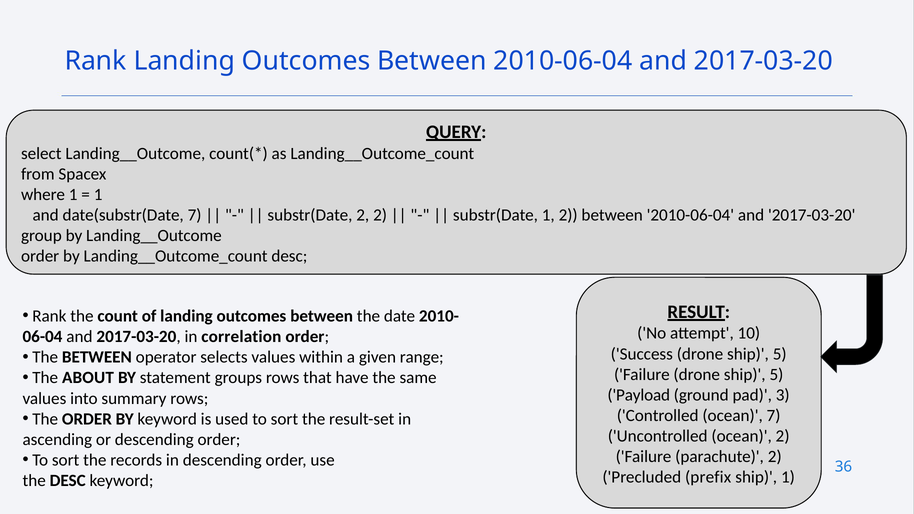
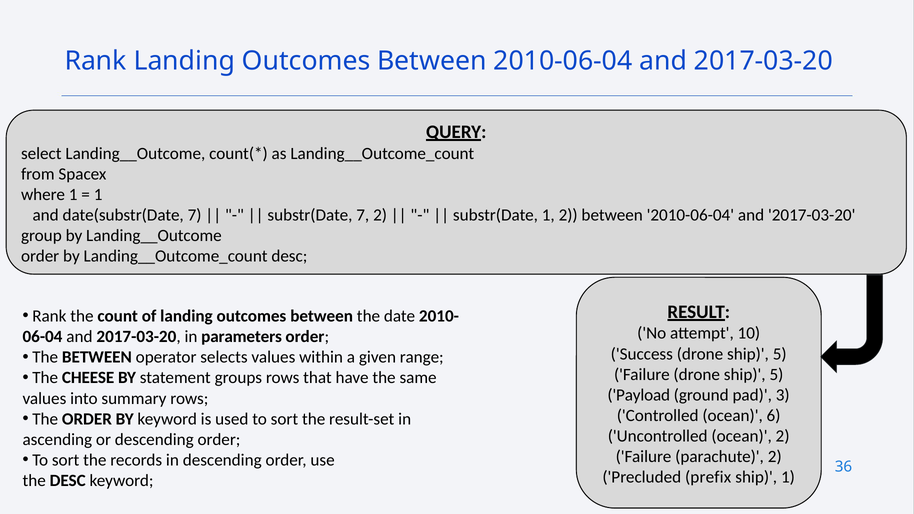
substr(Date 2: 2 -> 7 (363, 215)
correlation: correlation -> parameters (242, 337)
ABOUT: ABOUT -> CHEESE (88, 378)
ocean 7: 7 -> 6 (774, 416)
